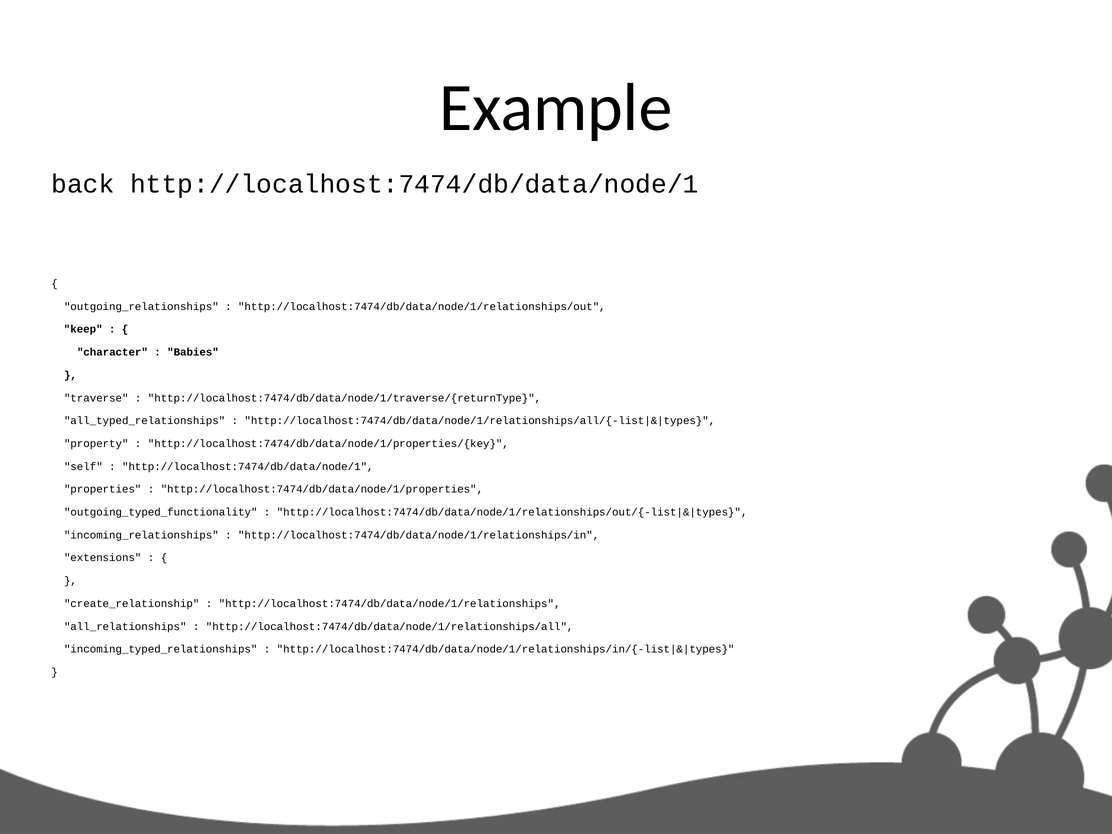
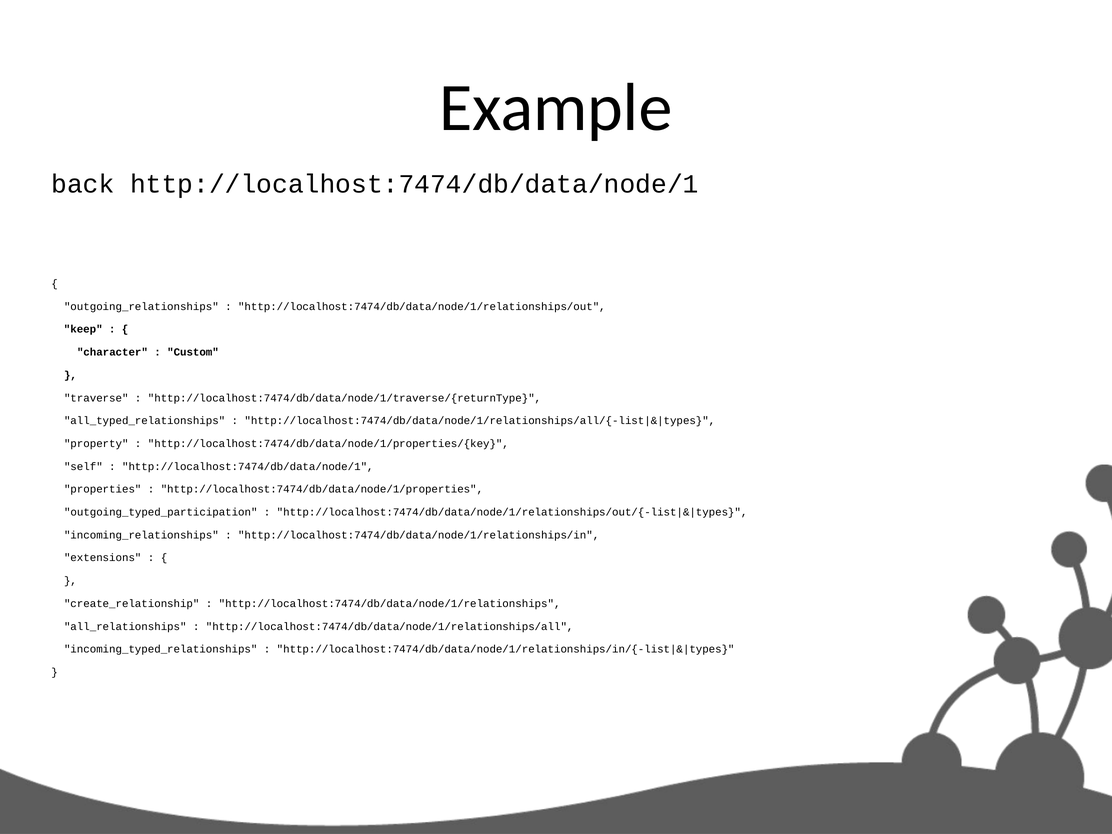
Babies: Babies -> Custom (193, 352)
outgoing_typed_functionality: outgoing_typed_functionality -> outgoing_typed_participation (161, 512)
